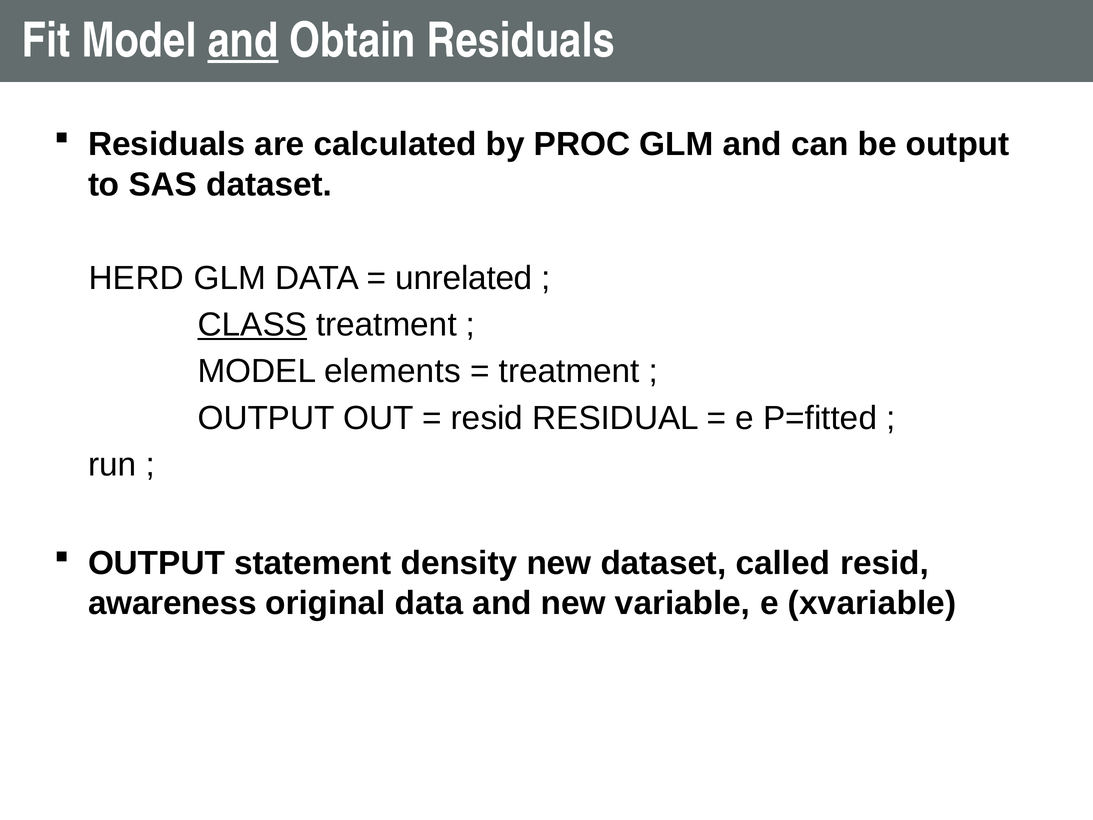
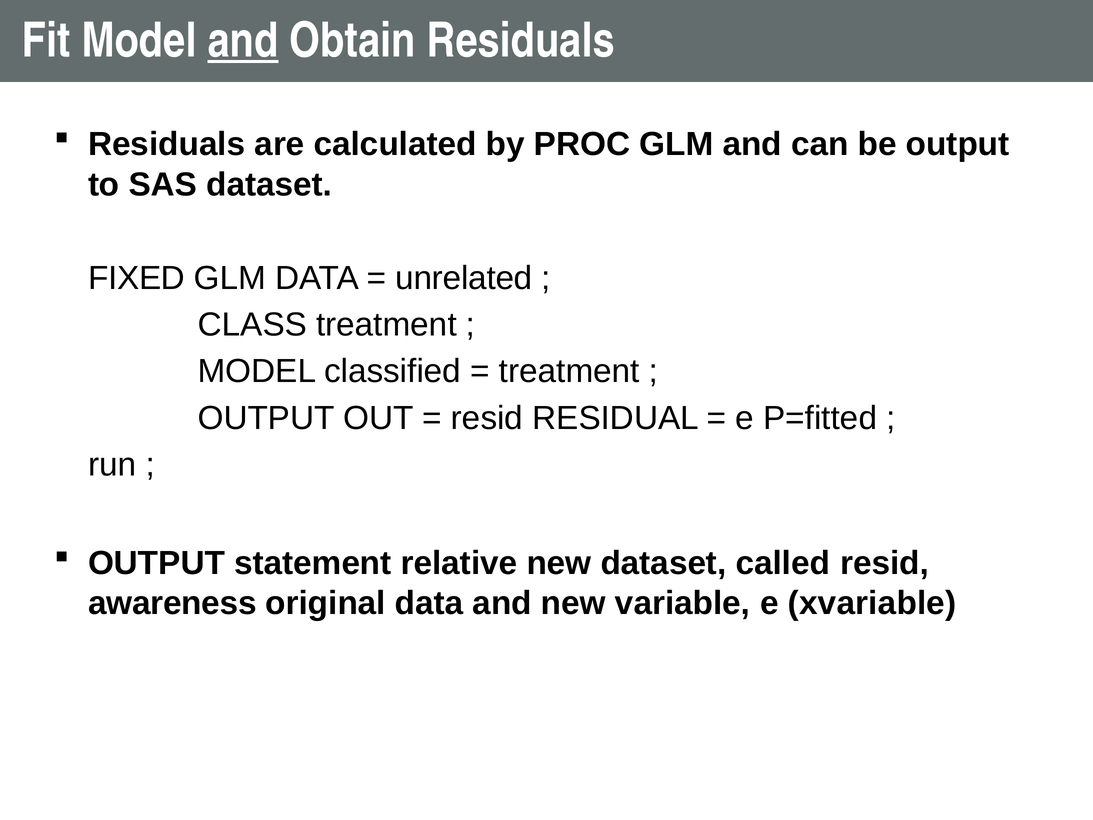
HERD: HERD -> FIXED (137, 278)
CLASS underline: present -> none (252, 325)
elements: elements -> classified (393, 371)
density: density -> relative (459, 563)
